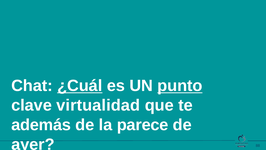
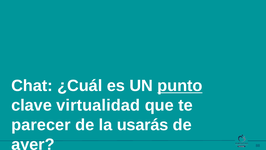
¿Cuál underline: present -> none (80, 86)
además: además -> parecer (41, 125)
parece: parece -> usarás (143, 125)
